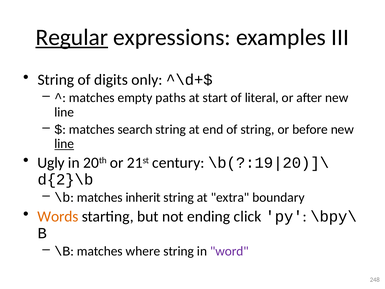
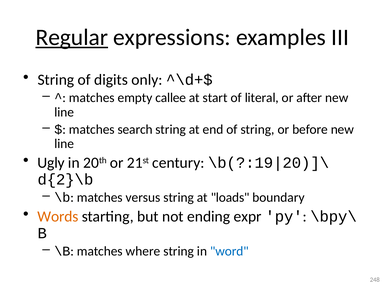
paths: paths -> callee (171, 98)
line underline: present -> none (64, 144)
inherit: inherit -> versus (143, 197)
extra: extra -> loads (230, 197)
click: click -> expr (248, 216)
word colour: purple -> blue (229, 251)
